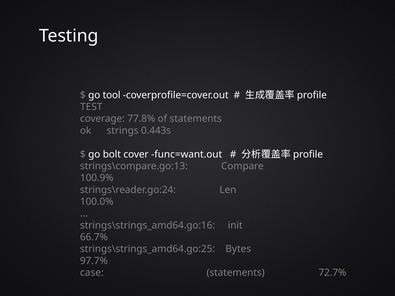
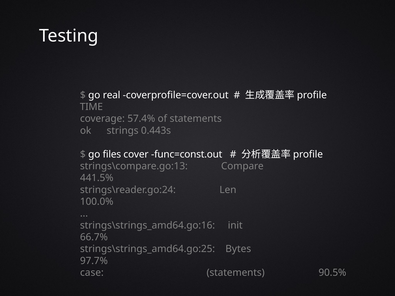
tool: tool -> real (112, 95)
TEST: TEST -> TIME (91, 107)
77.8%: 77.8% -> 57.4% (141, 119)
bolt: bolt -> files (112, 154)
func=want.out: func=want.out -> func=const.out (187, 154)
100.9%: 100.9% -> 441.5% (97, 178)
72.7%: 72.7% -> 90.5% (332, 273)
